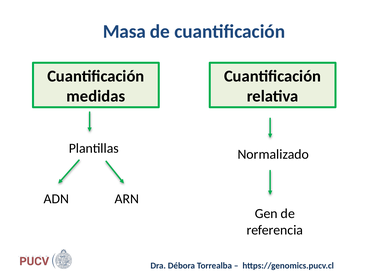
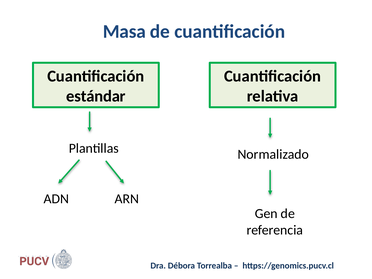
medidas: medidas -> estándar (96, 96)
